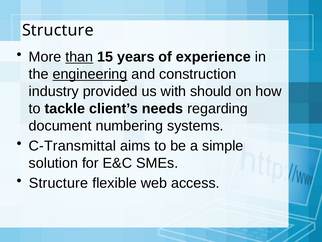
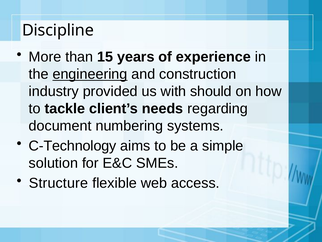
Structure: Structure -> Discipline (58, 30)
than underline: present -> none (79, 57)
C-Transmittal: C-Transmittal -> C-Technology (73, 146)
